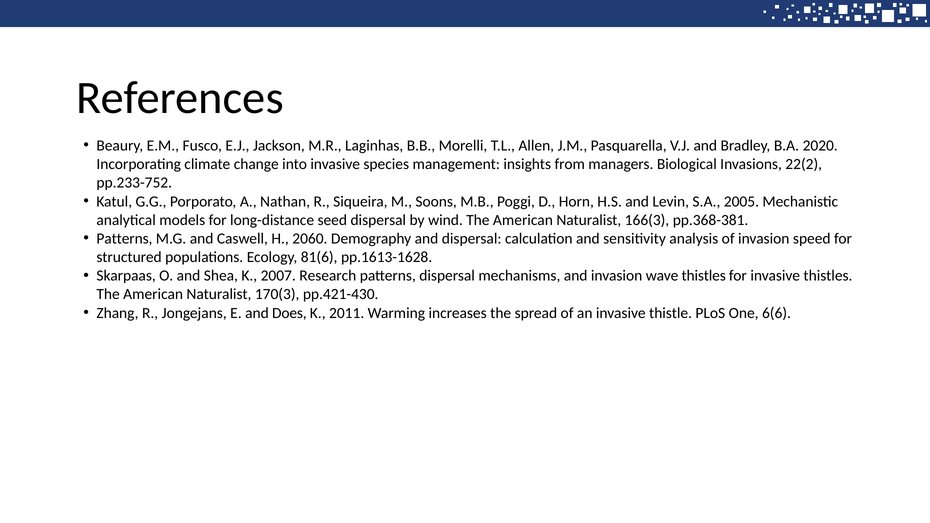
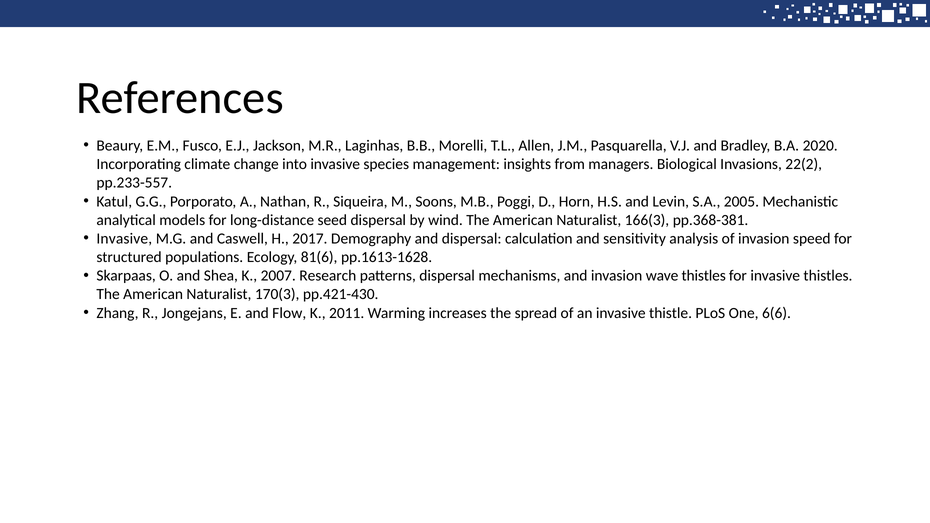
pp.233-752: pp.233-752 -> pp.233-557 (134, 183)
Patterns: Patterns -> Invasive (124, 239)
2060: 2060 -> 2017 (310, 239)
Does: Does -> Flow (289, 313)
